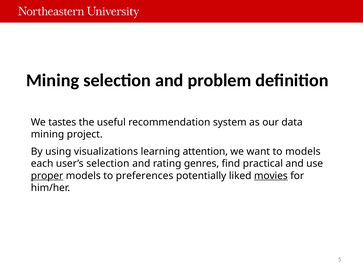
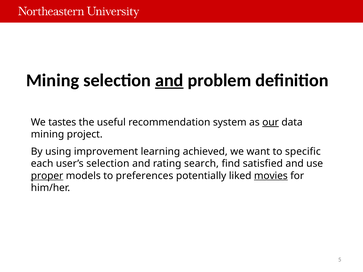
and underline: none -> present (169, 80)
our underline: none -> present (271, 122)
visualizations: visualizations -> improvement (106, 152)
attention: attention -> achieved (205, 152)
to models: models -> specific (303, 152)
genres: genres -> search (201, 164)
practical: practical -> satisfied (263, 164)
